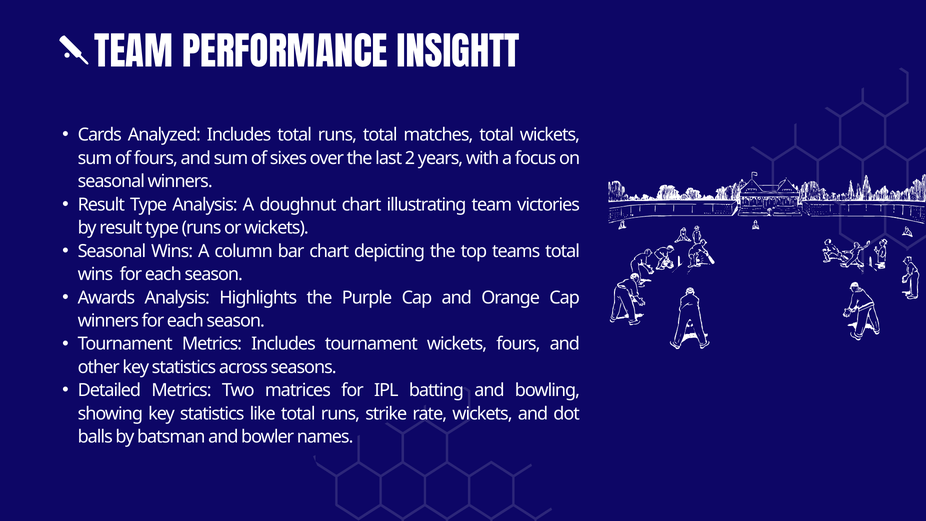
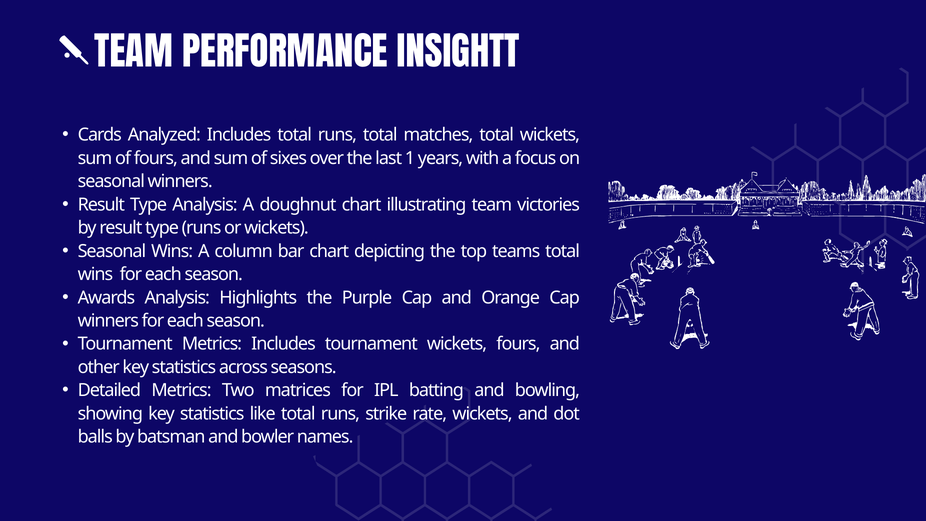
2: 2 -> 1 (410, 158)
